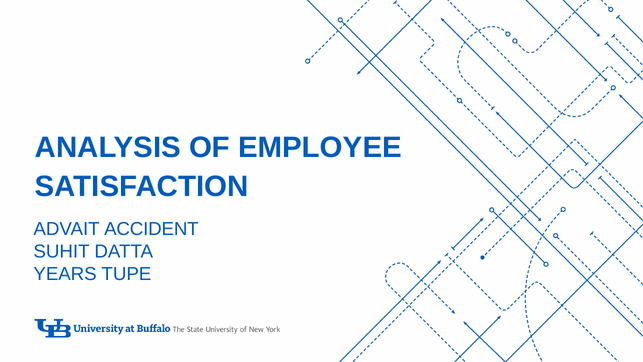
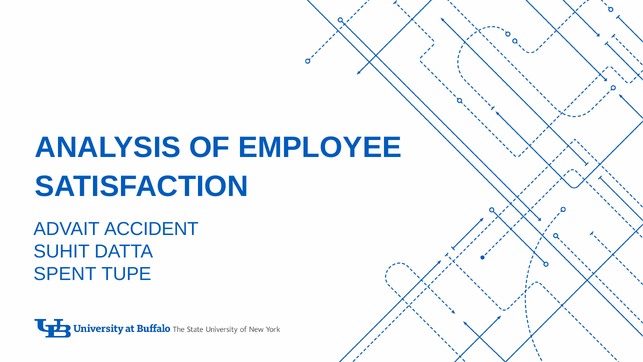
YEARS: YEARS -> SPENT (65, 274)
